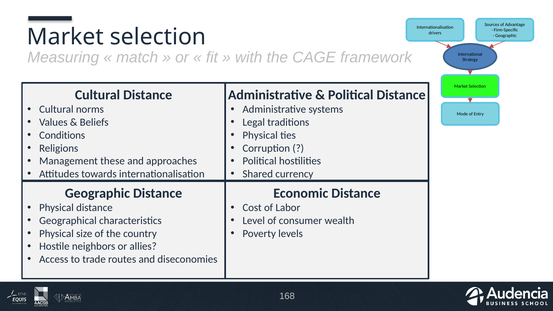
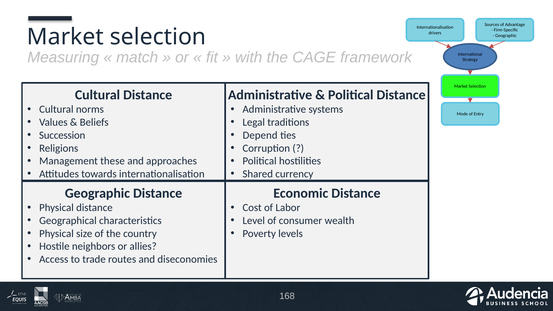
Conditions: Conditions -> Succession (62, 135)
Physical: Physical -> Depend (260, 135)
